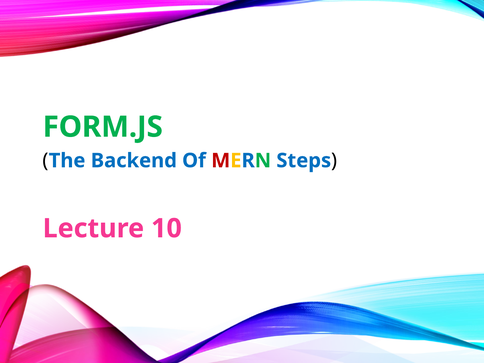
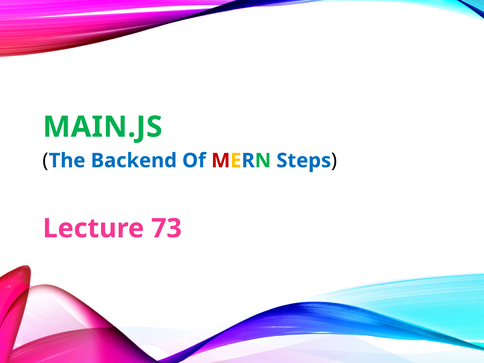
FORM.JS: FORM.JS -> MAIN.JS (103, 127)
10: 10 -> 73 (166, 228)
